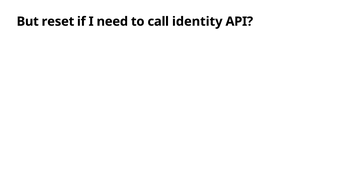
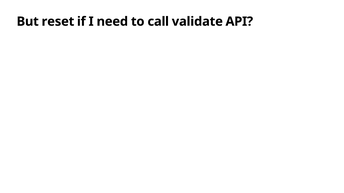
identity: identity -> validate (197, 22)
